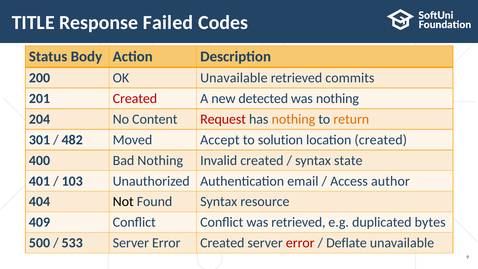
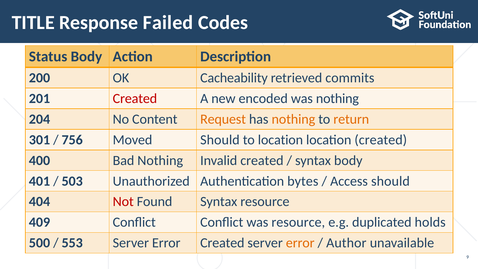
OK Unavailable: Unavailable -> Cacheability (234, 78)
detected: detected -> encoded (263, 98)
Request colour: red -> orange (223, 119)
482: 482 -> 756 (72, 140)
Moved Accept: Accept -> Should (220, 140)
to solution: solution -> location (280, 140)
syntax state: state -> body (348, 160)
103: 103 -> 503 (72, 181)
email: email -> bytes (303, 181)
Access author: author -> should (390, 181)
Not colour: black -> red (123, 202)
was retrieved: retrieved -> resource (298, 222)
bytes: bytes -> holds (430, 222)
533: 533 -> 553 (72, 243)
error colour: red -> orange (300, 243)
Deflate: Deflate -> Author (346, 243)
